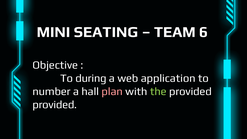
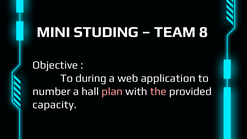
SEATING: SEATING -> STUDING (106, 32)
6: 6 -> 8 (204, 32)
the colour: light green -> pink (158, 91)
provided: provided -> capacity (55, 105)
